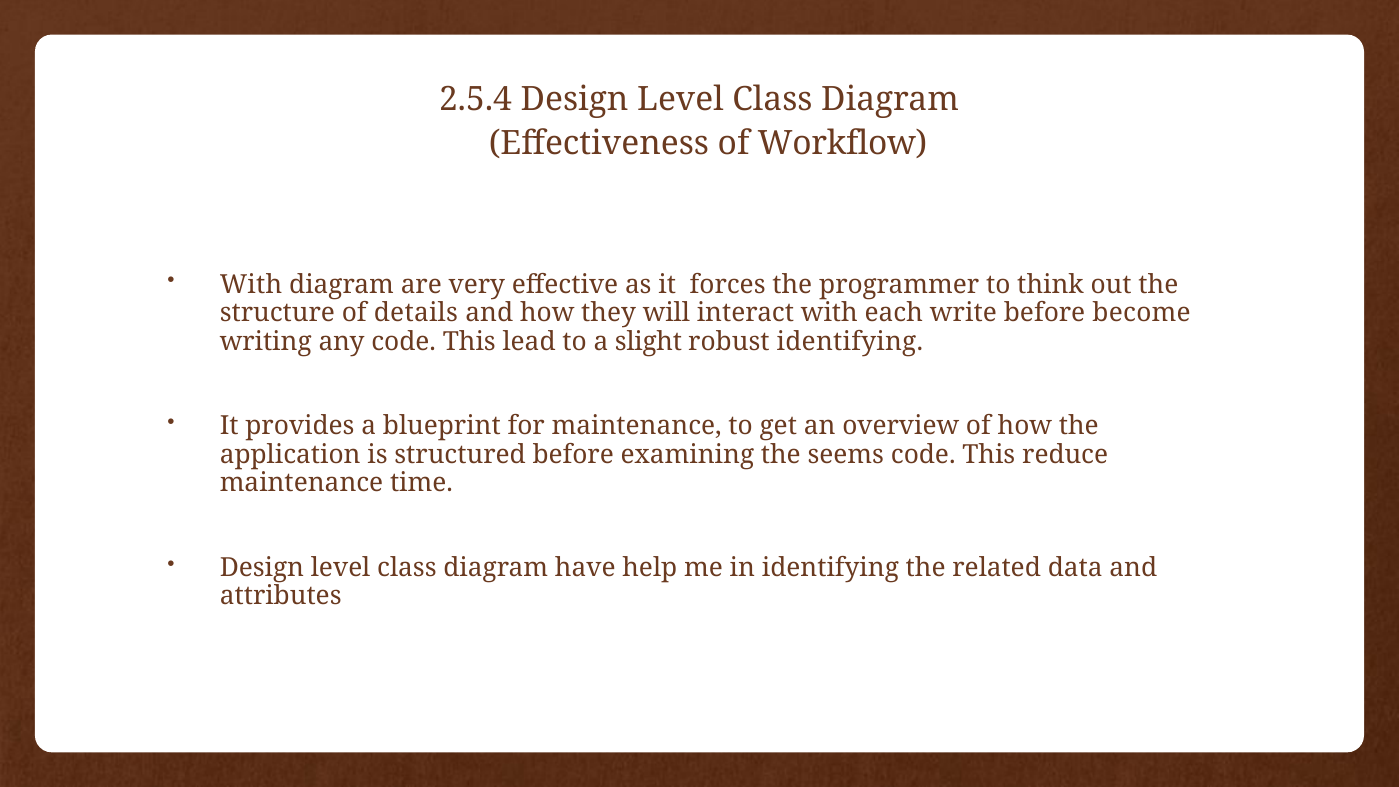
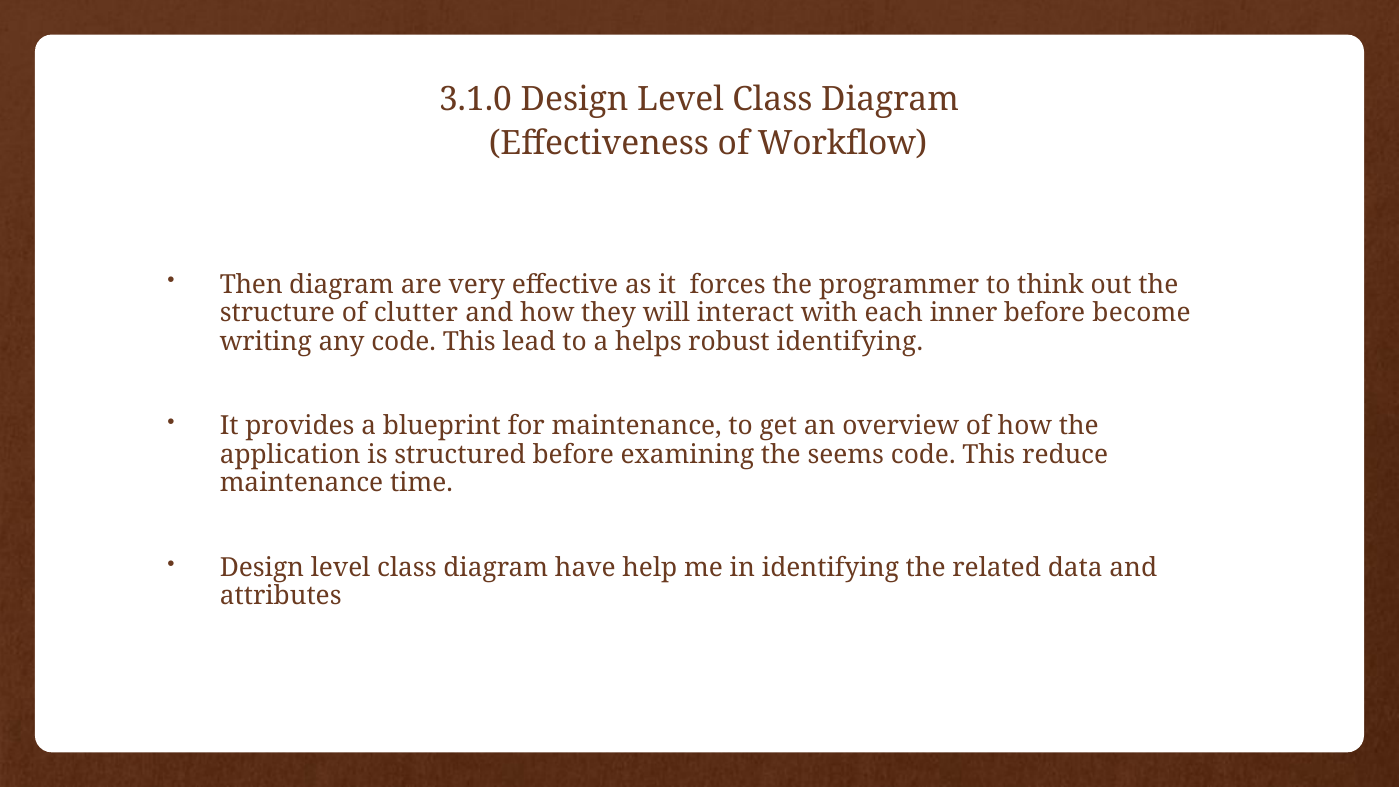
2.5.4: 2.5.4 -> 3.1.0 (475, 99)
With: With -> Then (251, 285)
details: details -> clutter (416, 313)
write: write -> inner (964, 313)
slight: slight -> helps (648, 341)
